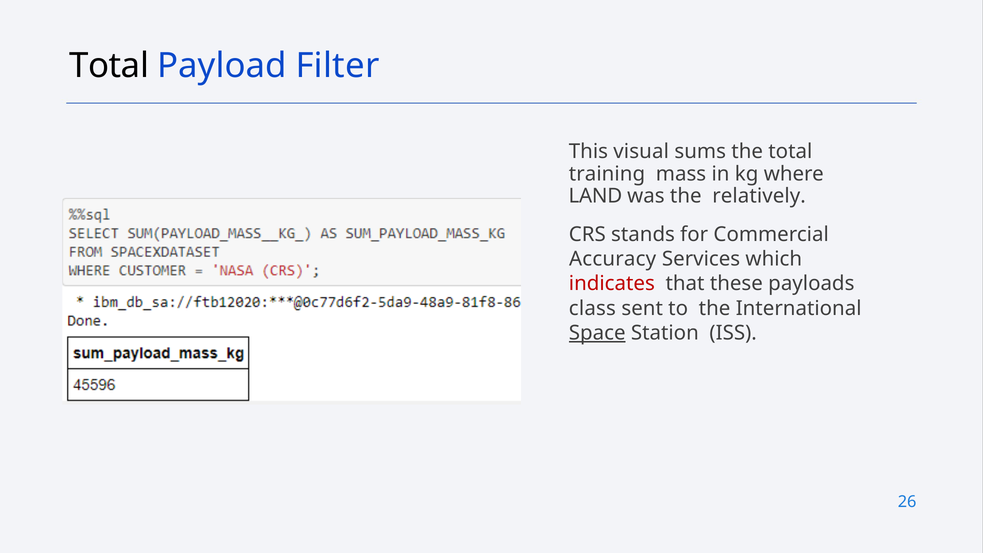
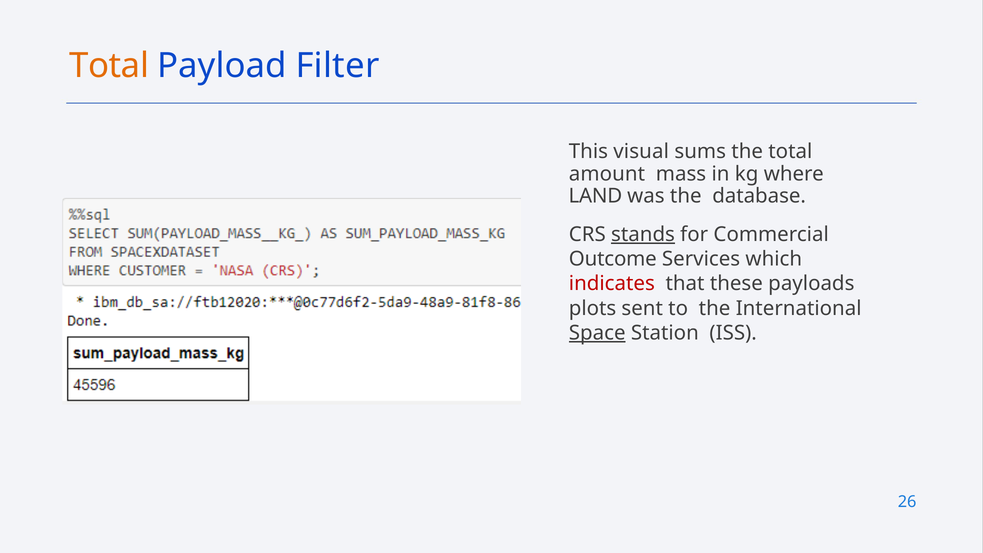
Total colour: black -> orange (109, 66)
training: training -> amount (607, 174)
relatively: relatively -> database (759, 196)
stands underline: none -> present (643, 234)
Accuracy: Accuracy -> Outcome (613, 259)
class: class -> plots (593, 308)
